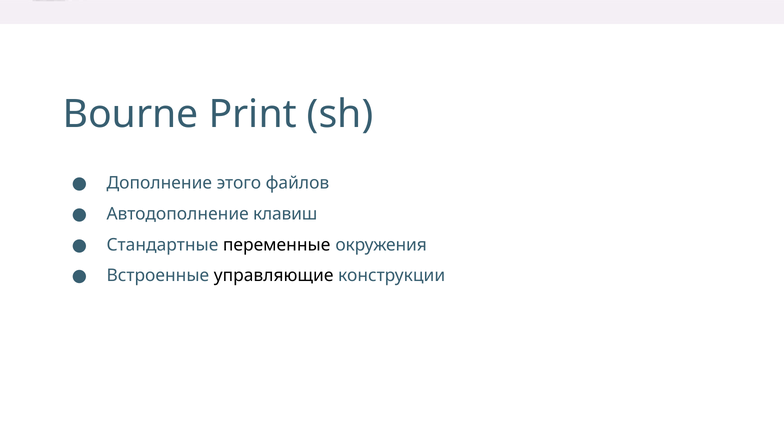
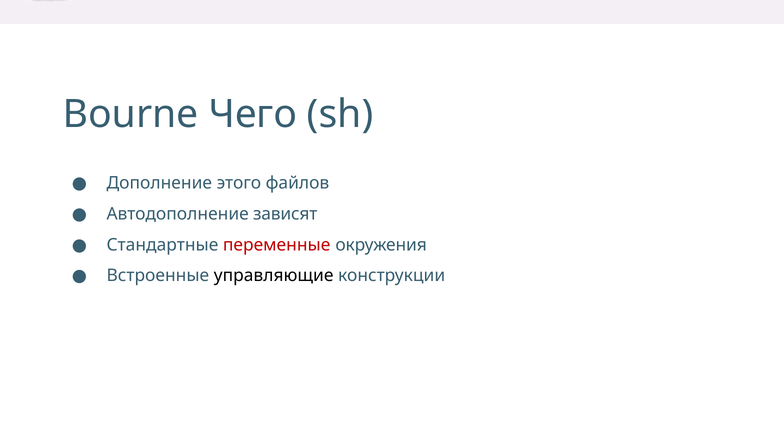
Print: Print -> Чего (253, 114)
клавиш: клавиш -> зависят (285, 214)
переменные colour: black -> red (277, 245)
